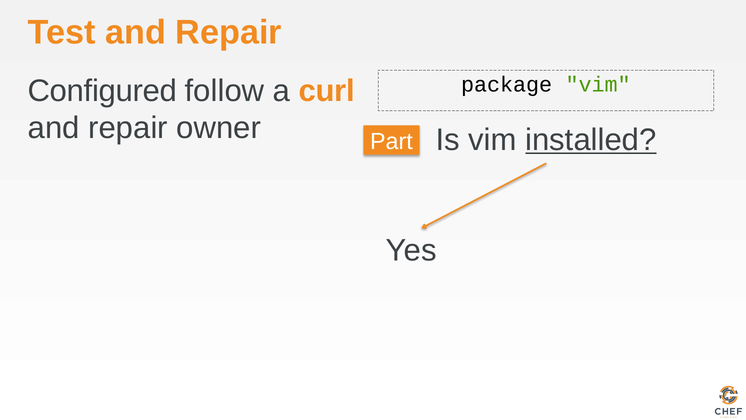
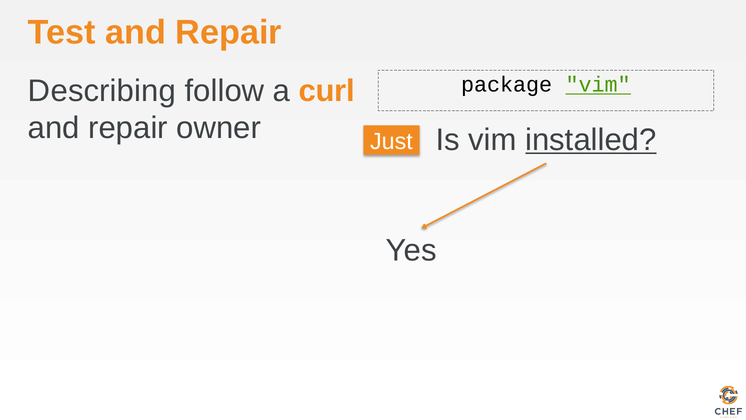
Configured: Configured -> Describing (102, 91)
vim underline: none -> present (598, 85)
Part: Part -> Just (391, 142)
